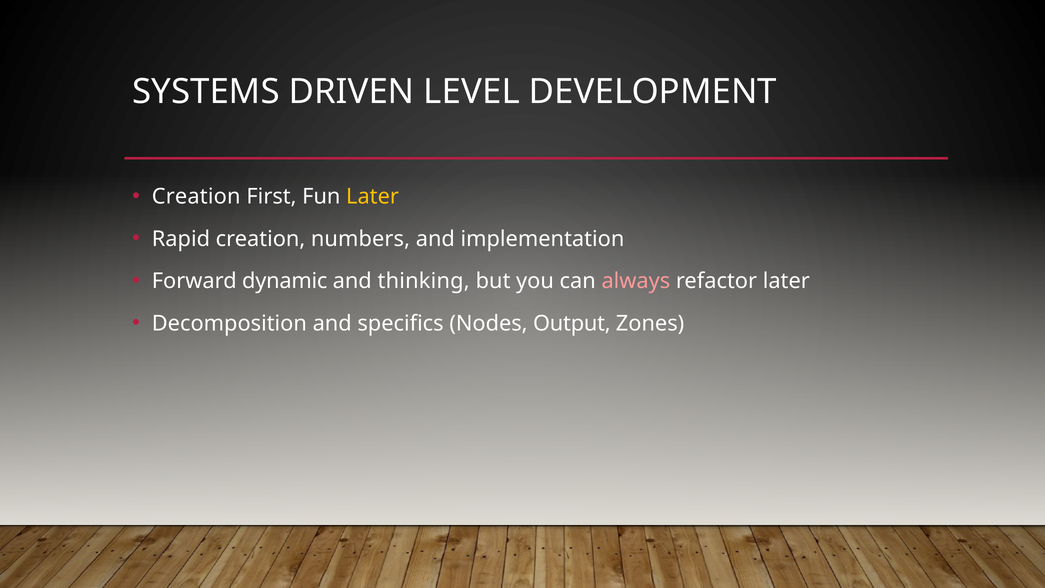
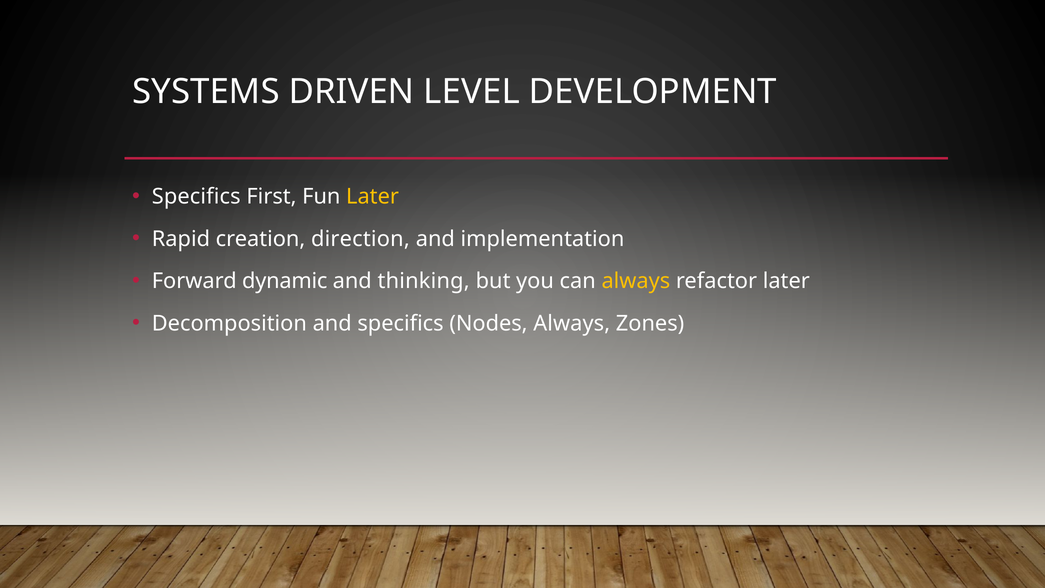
Creation: Creation -> Specifics (196, 197)
numbers: numbers -> direction (360, 239)
always colour: pink -> yellow (636, 281)
Nodes Output: Output -> Always (572, 323)
